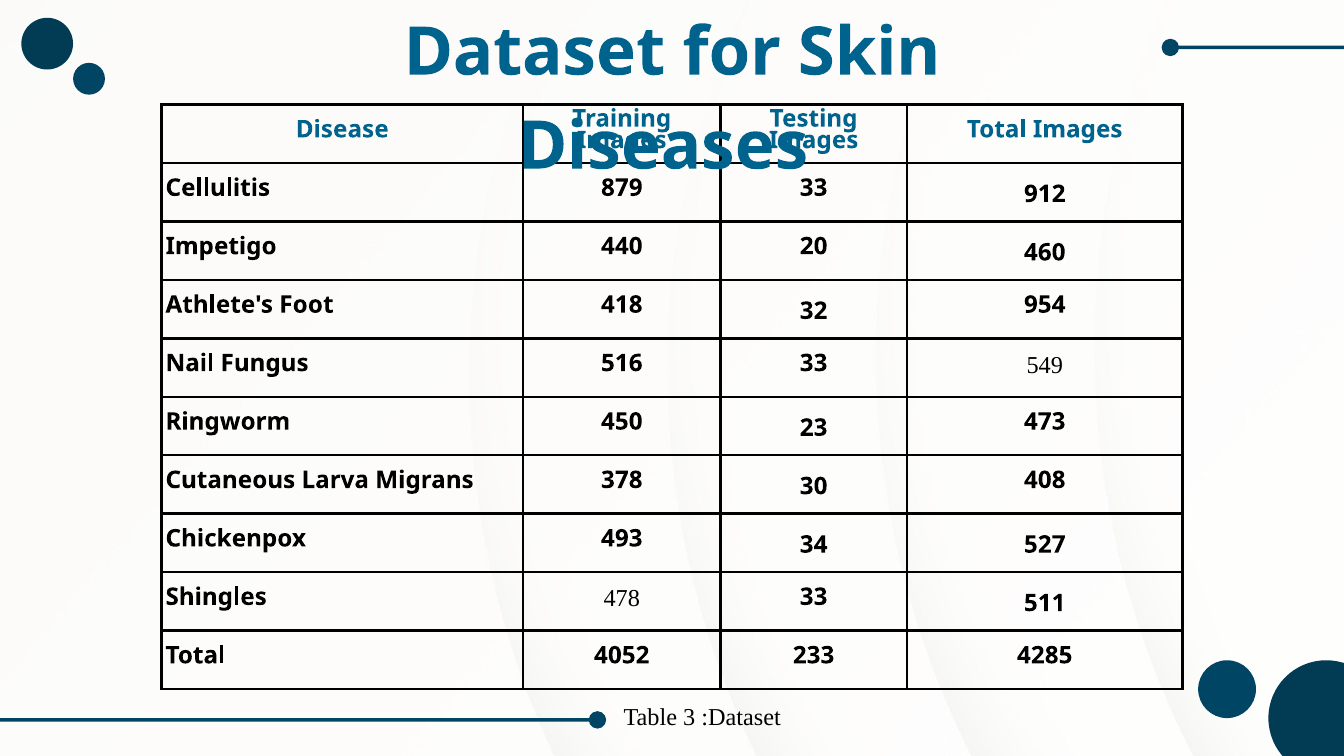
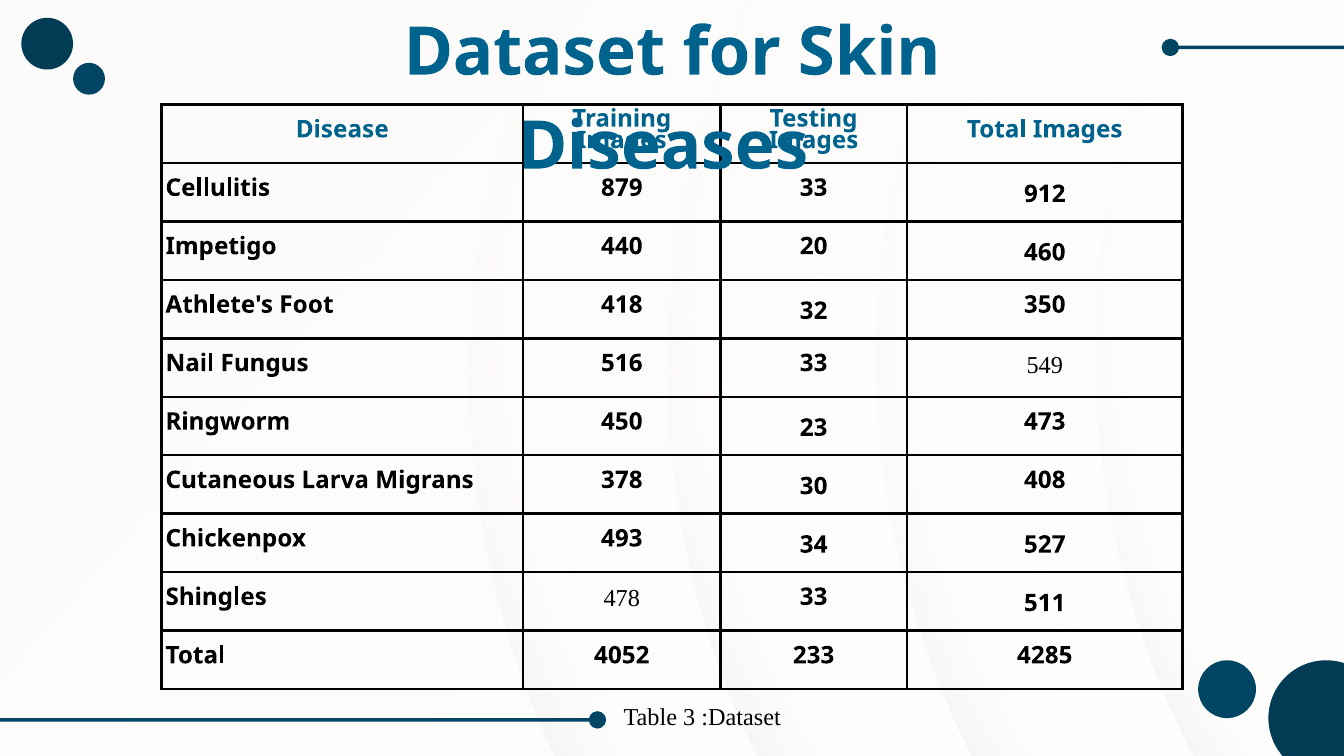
954: 954 -> 350 (1045, 305)
